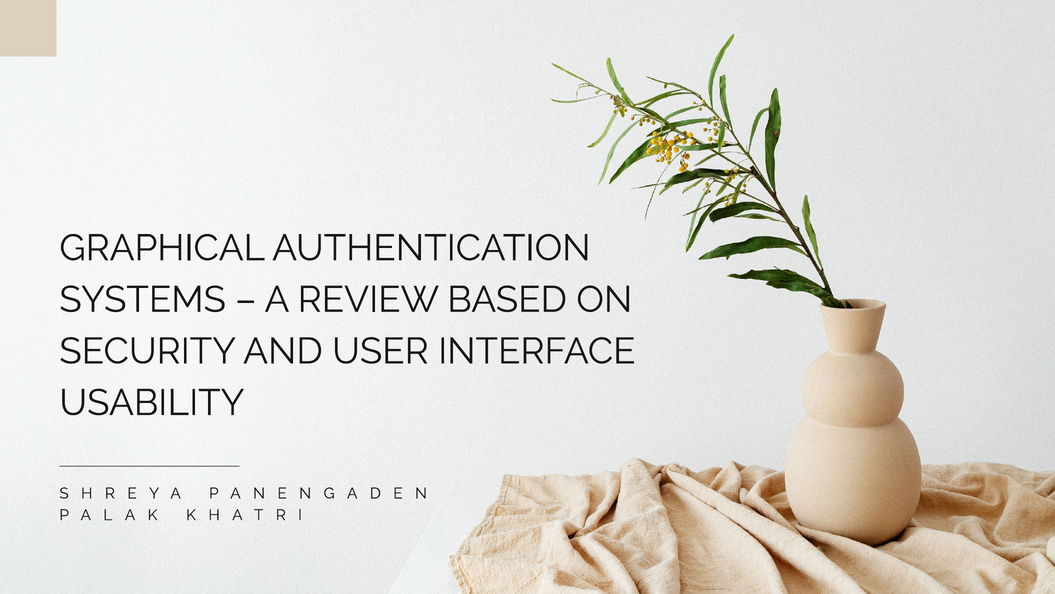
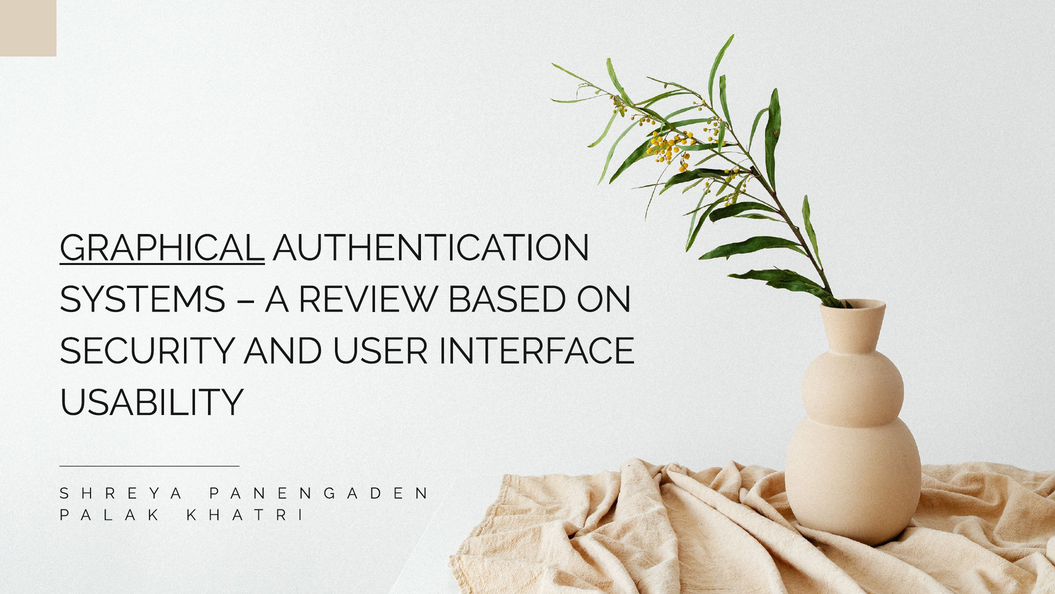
GRAPHICAL underline: none -> present (162, 248)
